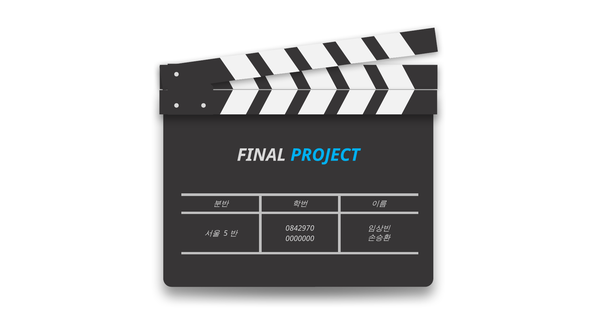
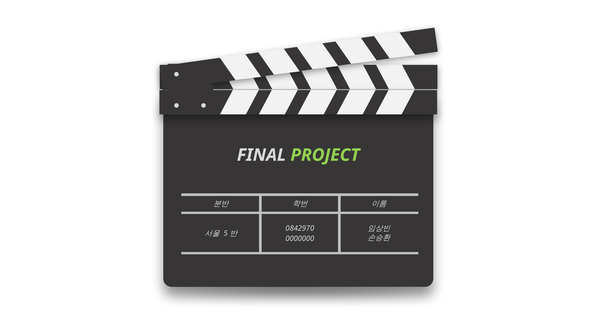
PROJECT colour: light blue -> light green (325, 155)
